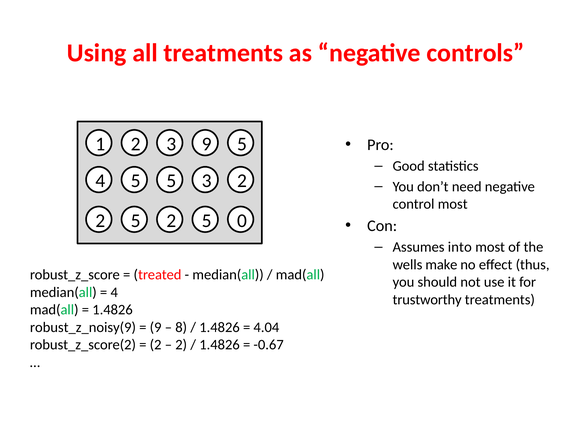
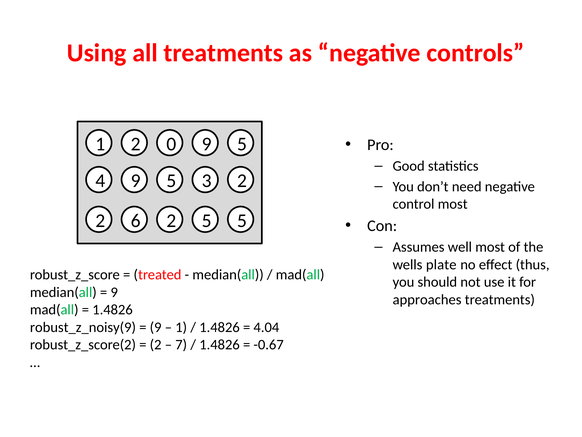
2 3: 3 -> 0 (171, 144)
4 5: 5 -> 9 (136, 181)
5: 5 -> 6 (136, 220)
5 0: 0 -> 5 (242, 220)
into: into -> well (460, 247)
make: make -> plate (441, 264)
4: 4 -> 9 (114, 292)
trustworthy: trustworthy -> approaches (427, 299)
8: 8 -> 1 (181, 327)
2: 2 -> 7 (181, 344)
